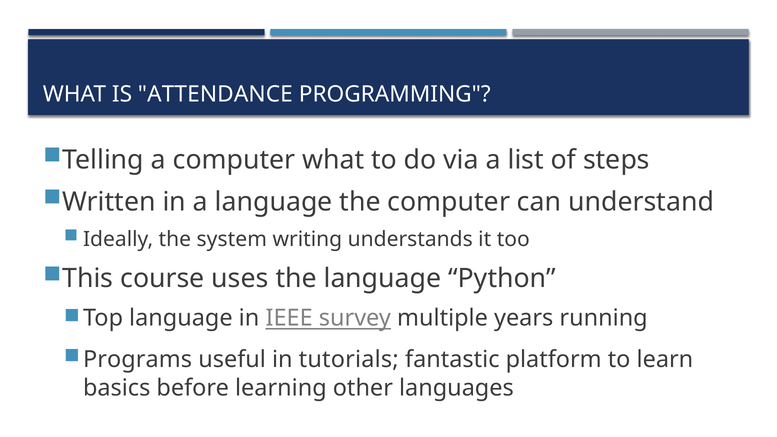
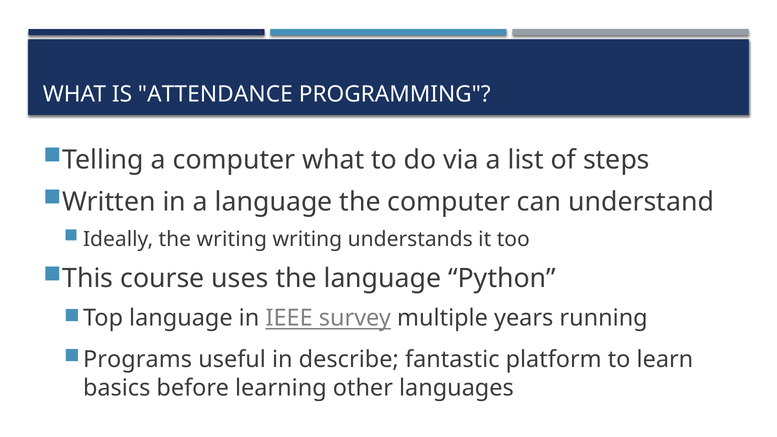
the system: system -> writing (232, 239)
tutorials: tutorials -> describe (349, 360)
